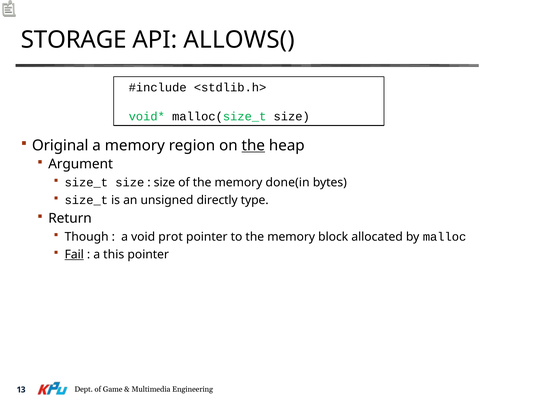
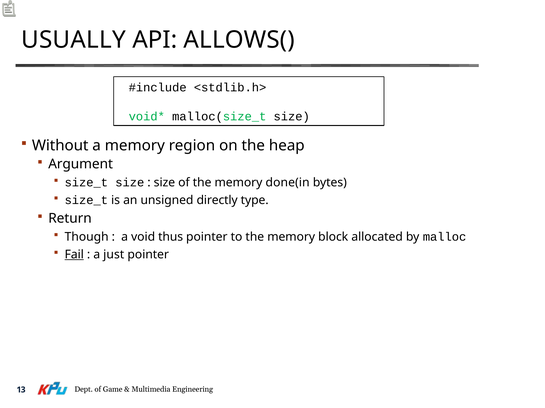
STORAGE: STORAGE -> USUALLY (73, 40)
Original: Original -> Without (60, 146)
the underline: present -> none (253, 146)
prot: prot -> thus (171, 237)
this: this -> just (114, 255)
